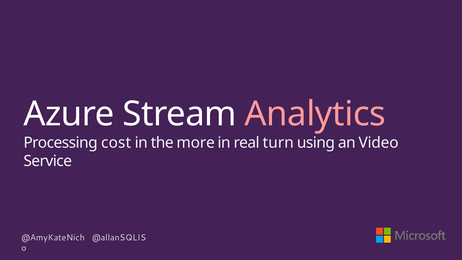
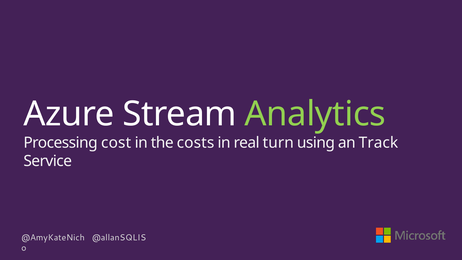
Analytics colour: pink -> light green (315, 114)
more: more -> costs (195, 143)
Video: Video -> Track (378, 143)
